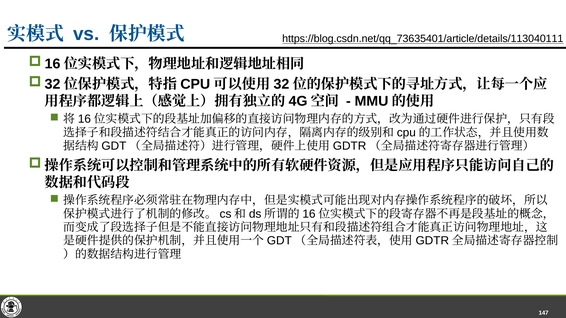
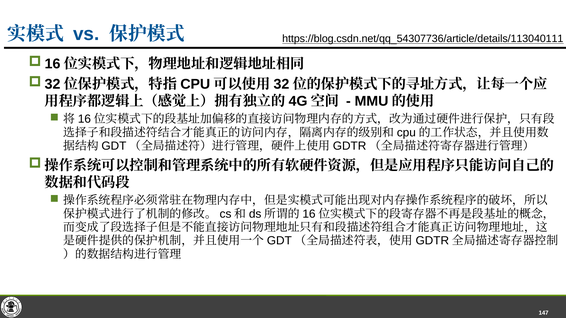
https://blog.csdn.net/qq_73635401/article/details/113040111: https://blog.csdn.net/qq_73635401/article/details/113040111 -> https://blog.csdn.net/qq_54307736/article/details/113040111 (423, 39)
